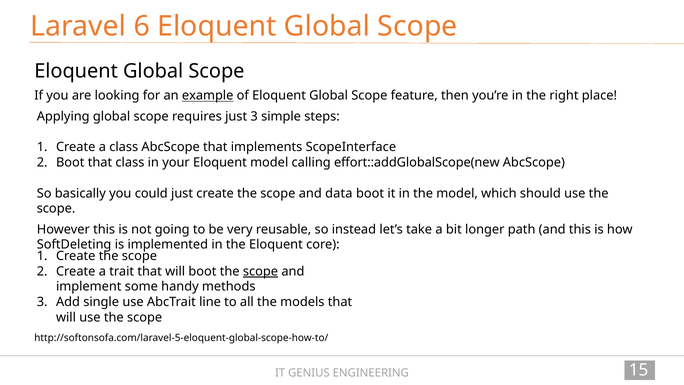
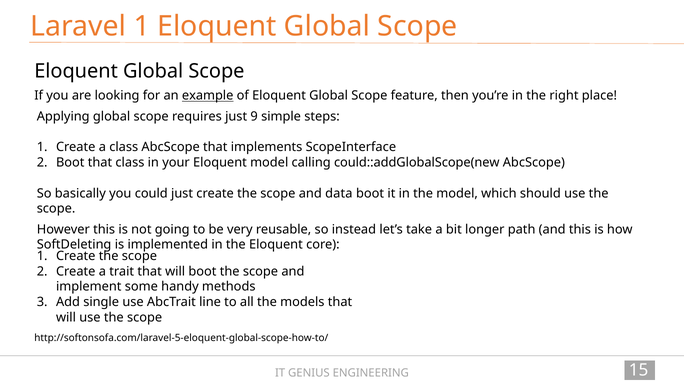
Laravel 6: 6 -> 1 (142, 27)
just 3: 3 -> 9 (254, 116)
effort::addGlobalScope(new: effort::addGlobalScope(new -> could::addGlobalScope(new (417, 162)
scope underline: present -> none (261, 271)
